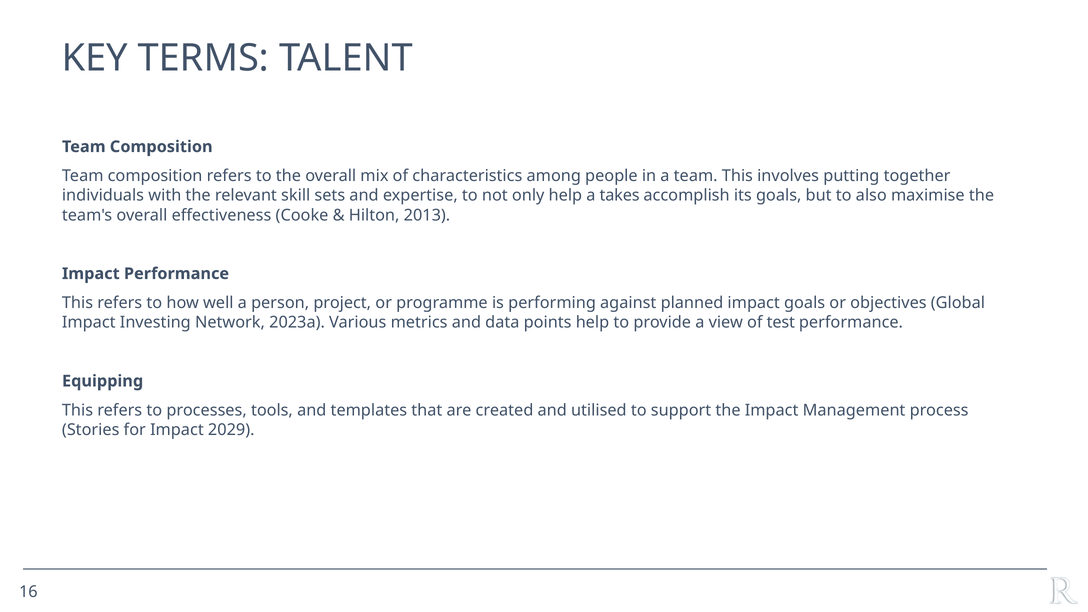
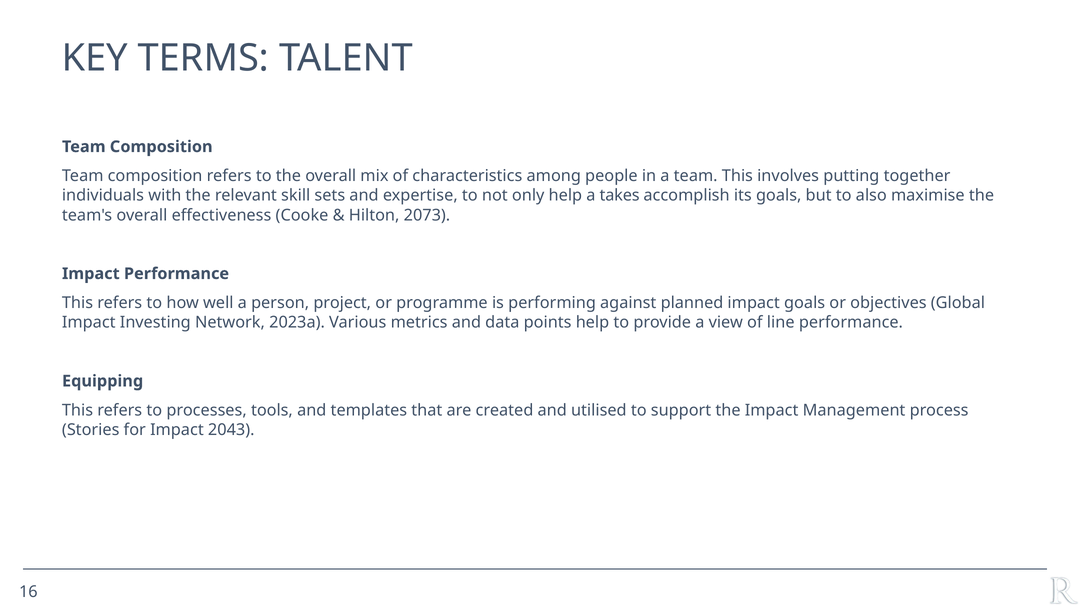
2013: 2013 -> 2073 (427, 215)
test: test -> line (781, 323)
2029: 2029 -> 2043 (231, 430)
